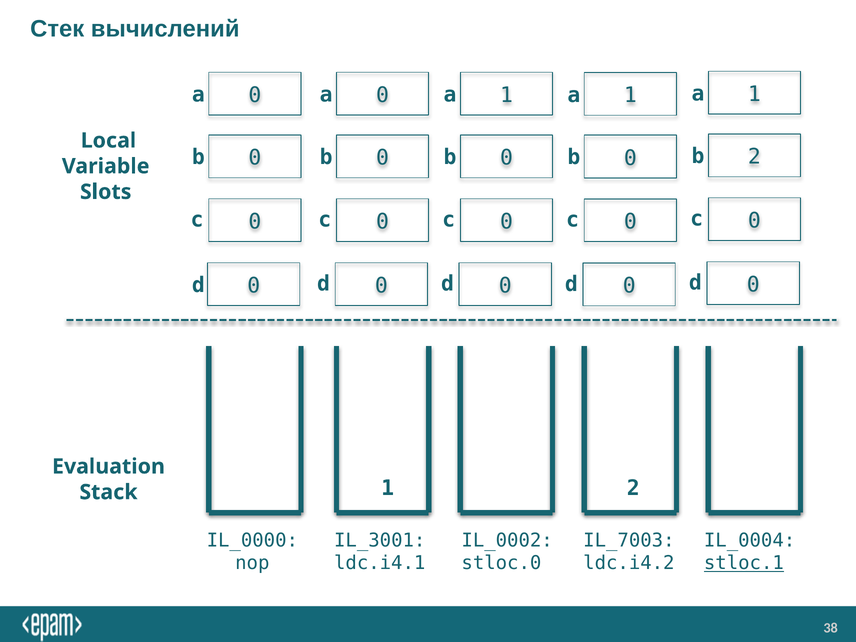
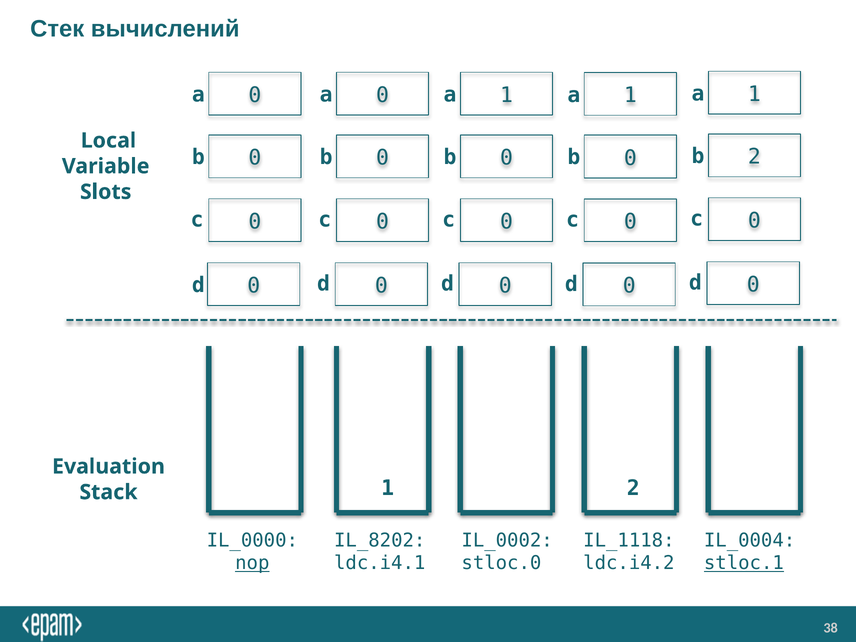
IL_3001: IL_3001 -> IL_8202 (380, 540)
IL_7003: IL_7003 -> IL_1118 (629, 540)
nop underline: none -> present (252, 563)
